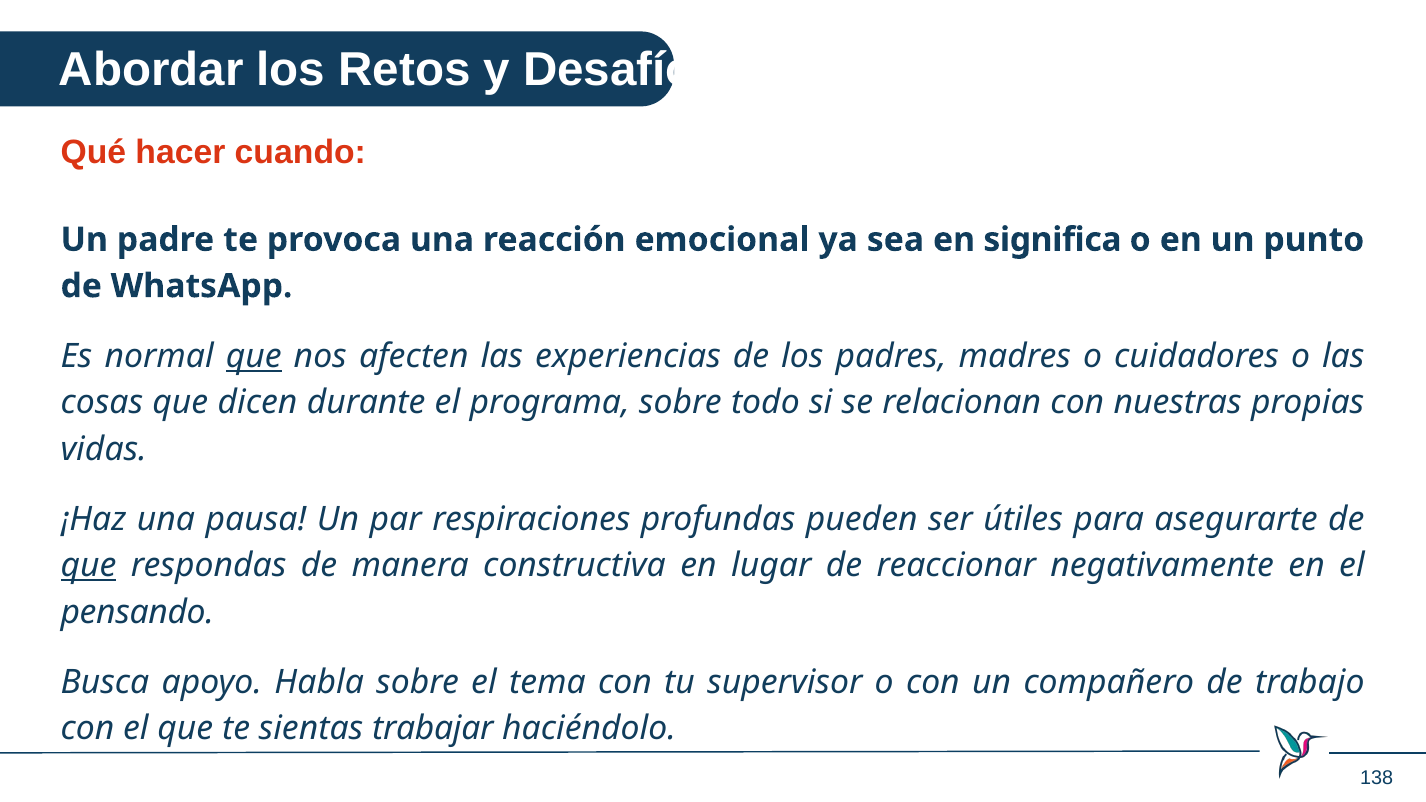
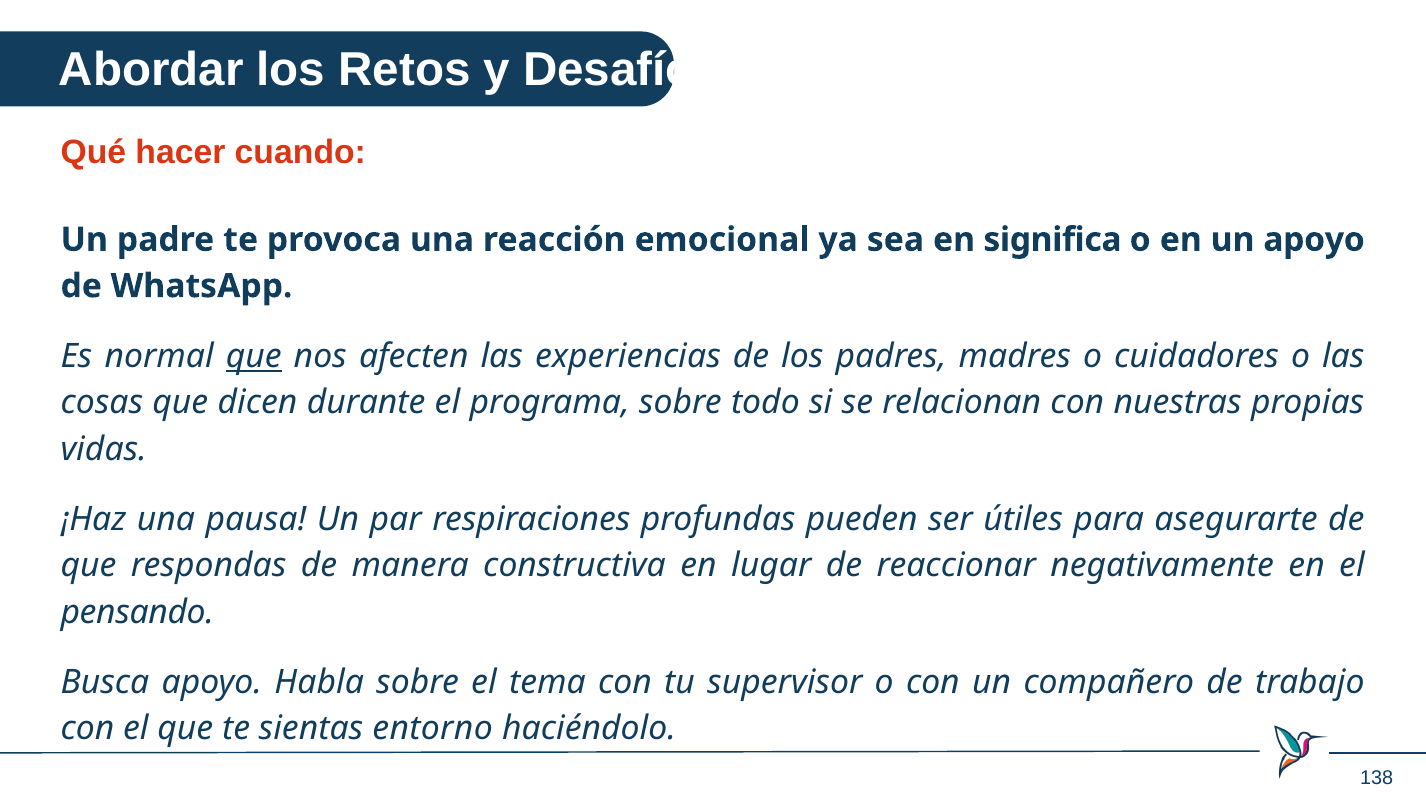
un punto: punto -> apoyo (1314, 240)
que underline: present -> none (88, 566)
trabajar: trabajar -> entorno (433, 729)
